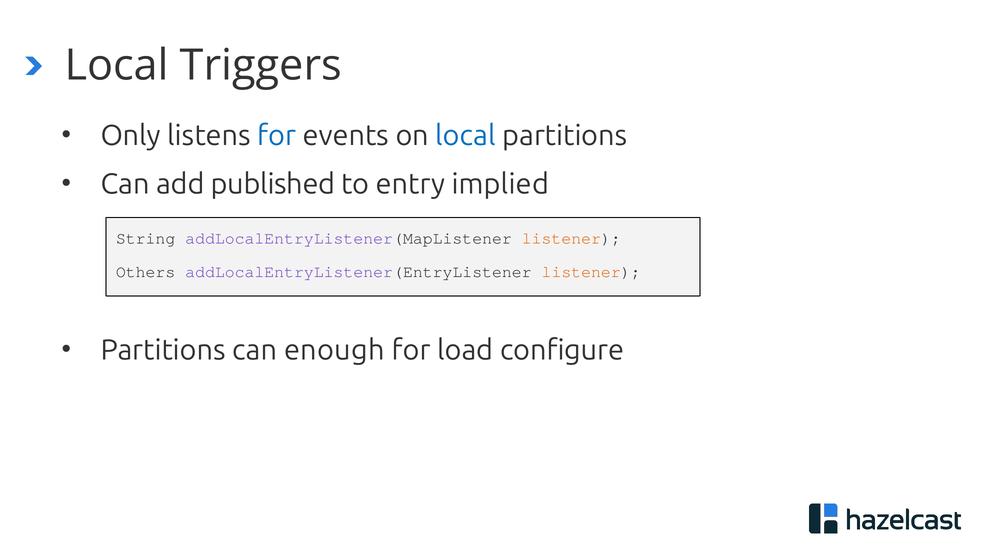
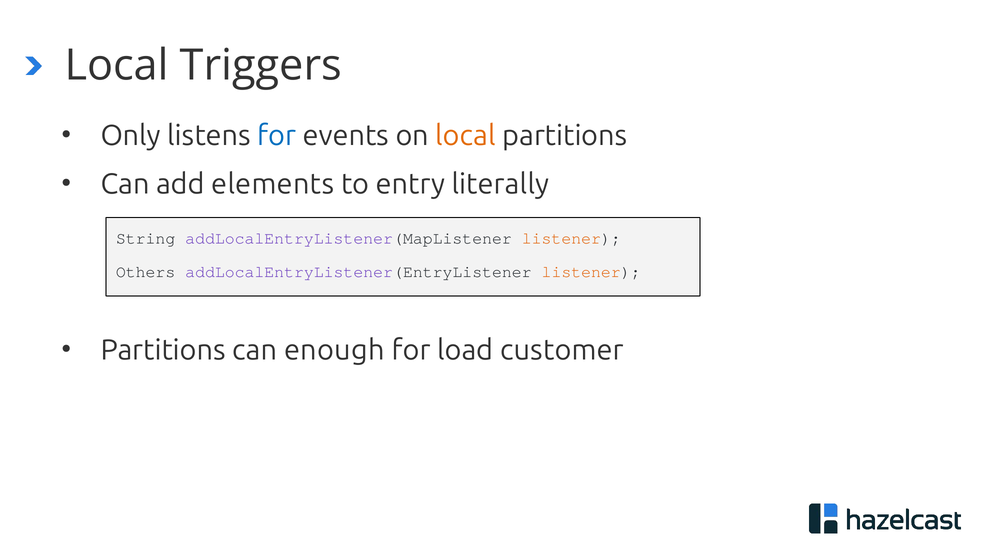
local colour: blue -> orange (466, 136)
published: published -> elements (273, 184)
implied: implied -> literally (500, 184)
configure: configure -> customer (562, 350)
